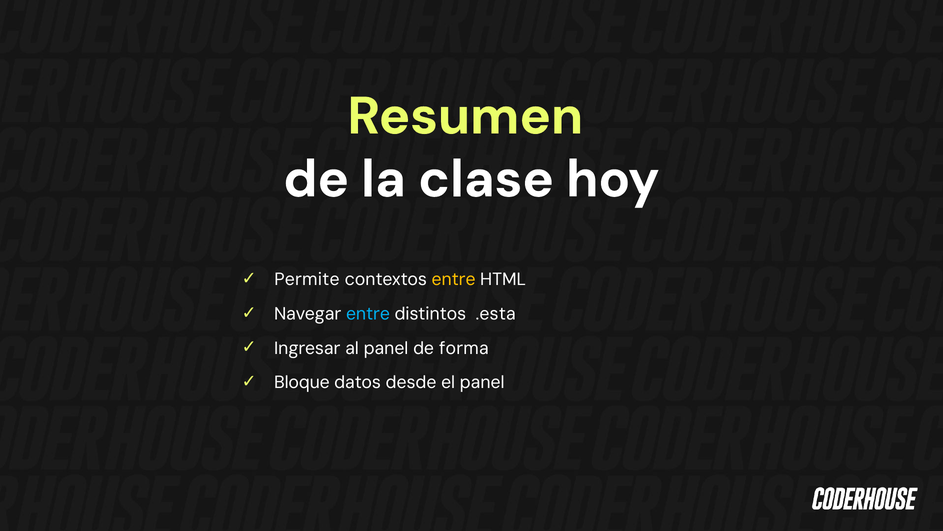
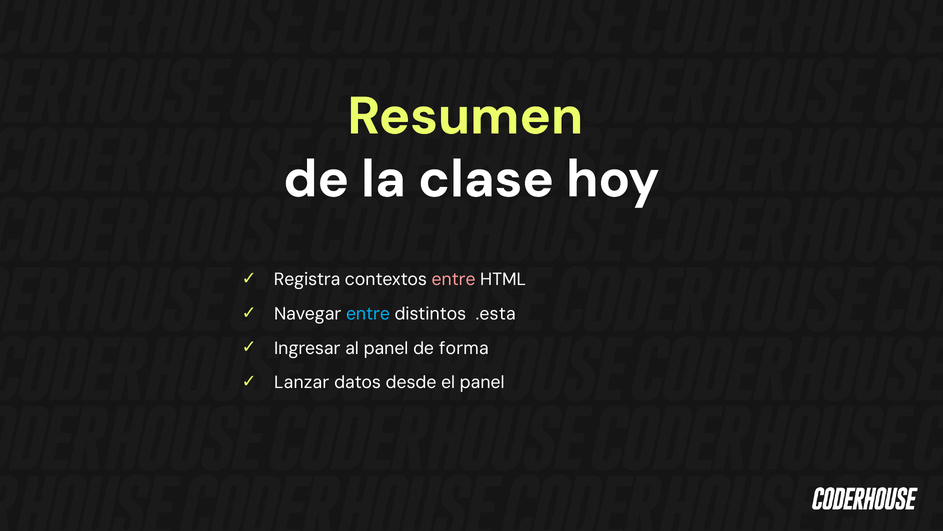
Permite: Permite -> Registra (307, 279)
entre colour: yellow -> pink (454, 279)
Bloque: Bloque -> Lanzar (302, 382)
